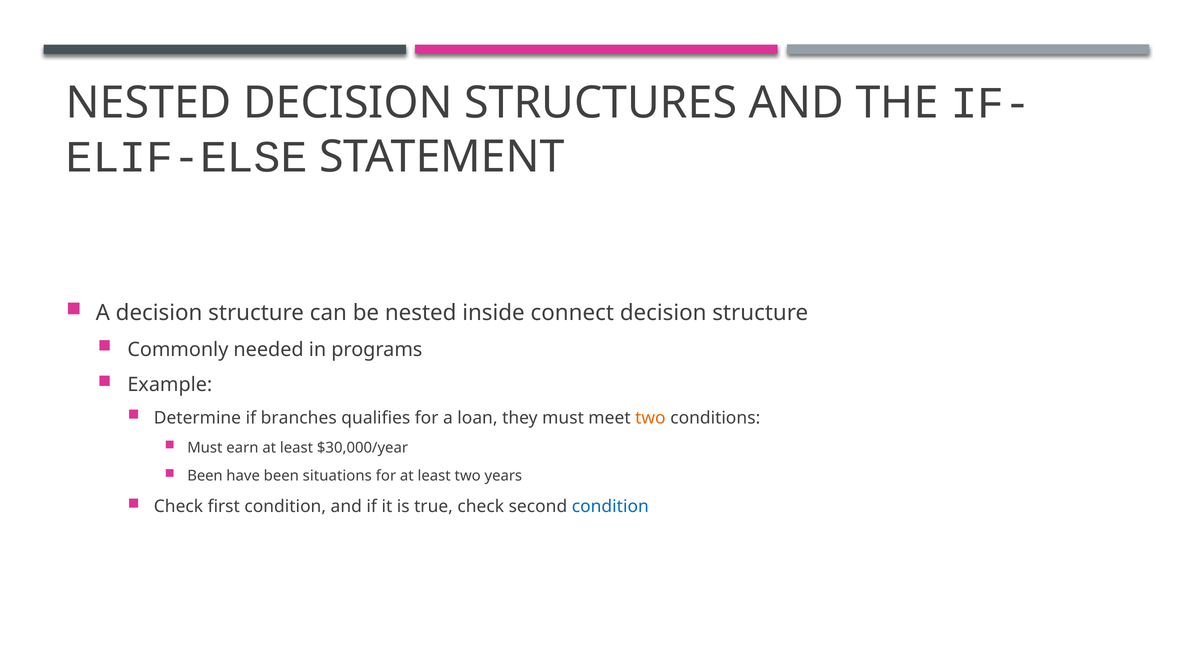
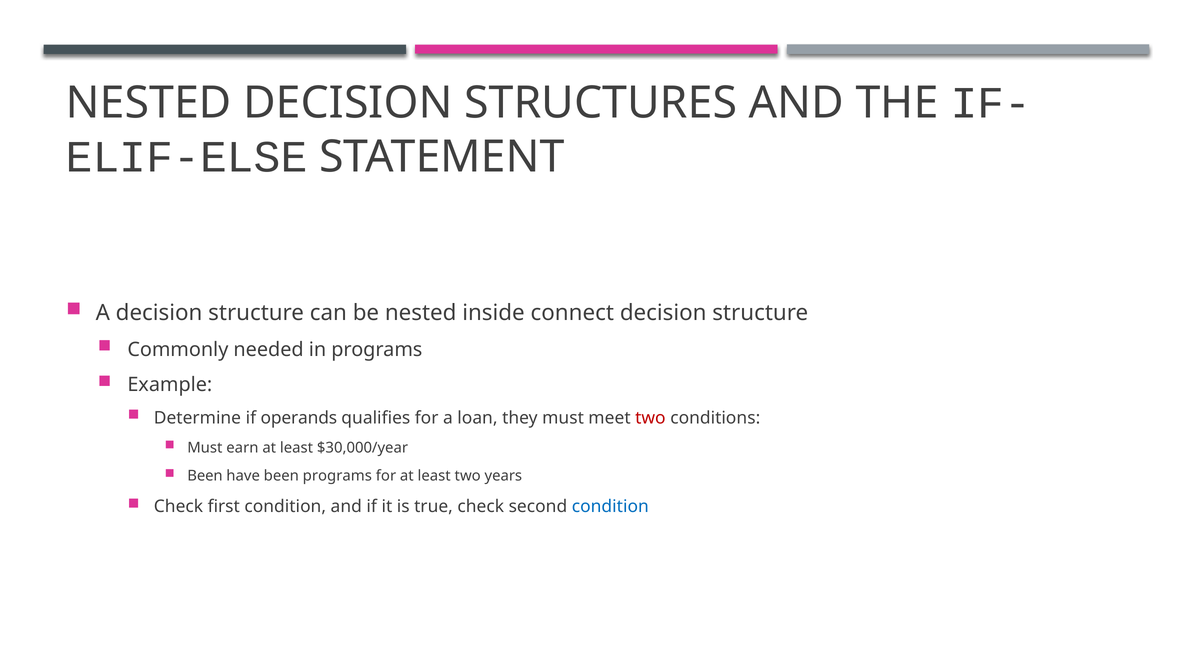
branches: branches -> operands (299, 418)
two colour: orange -> red (650, 418)
been situations: situations -> programs (337, 476)
